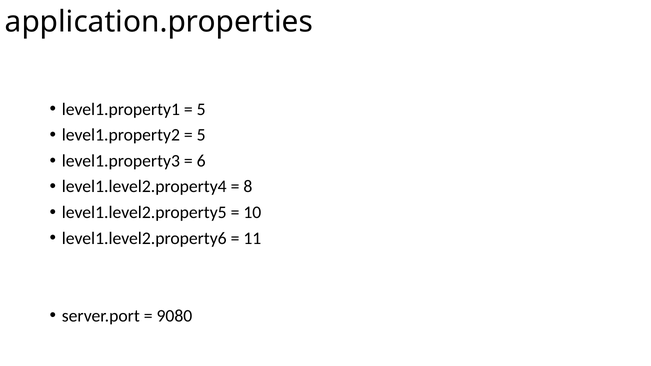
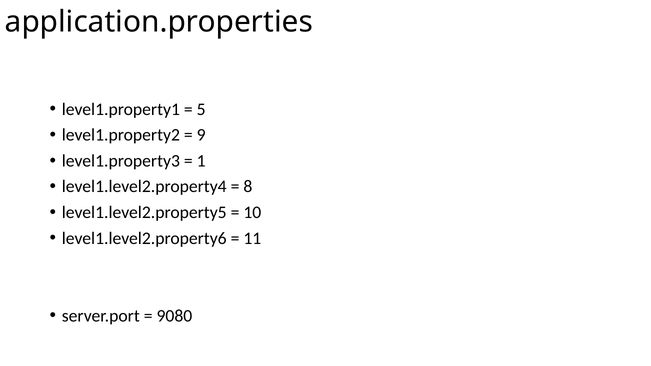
5: 5 -> 9 (201, 135)
6: 6 -> 1 (201, 161)
